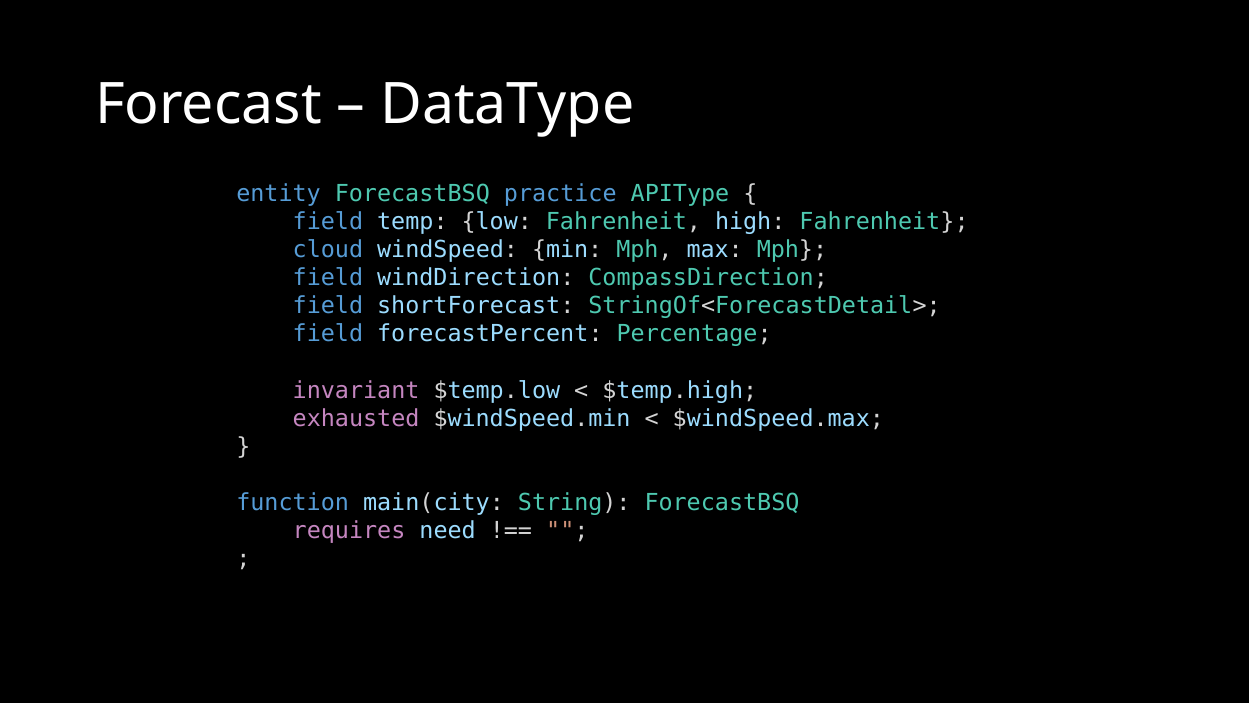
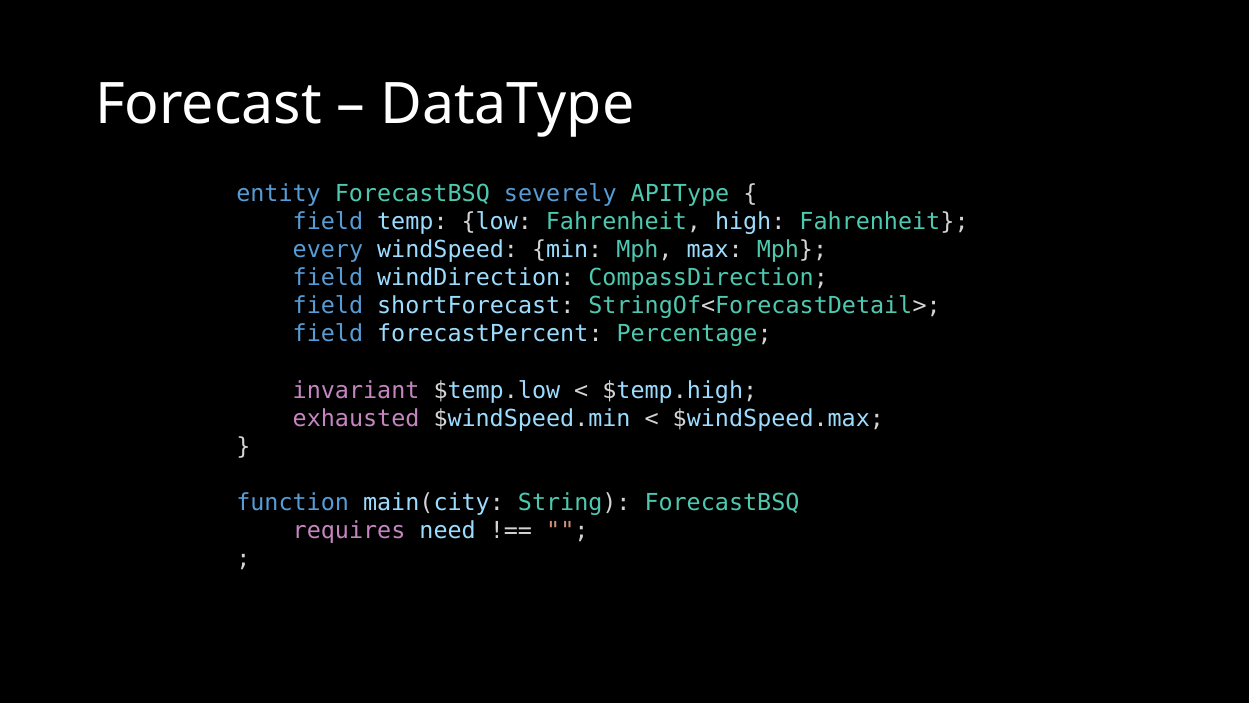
practice: practice -> severely (560, 193)
cloud: cloud -> every (328, 250)
